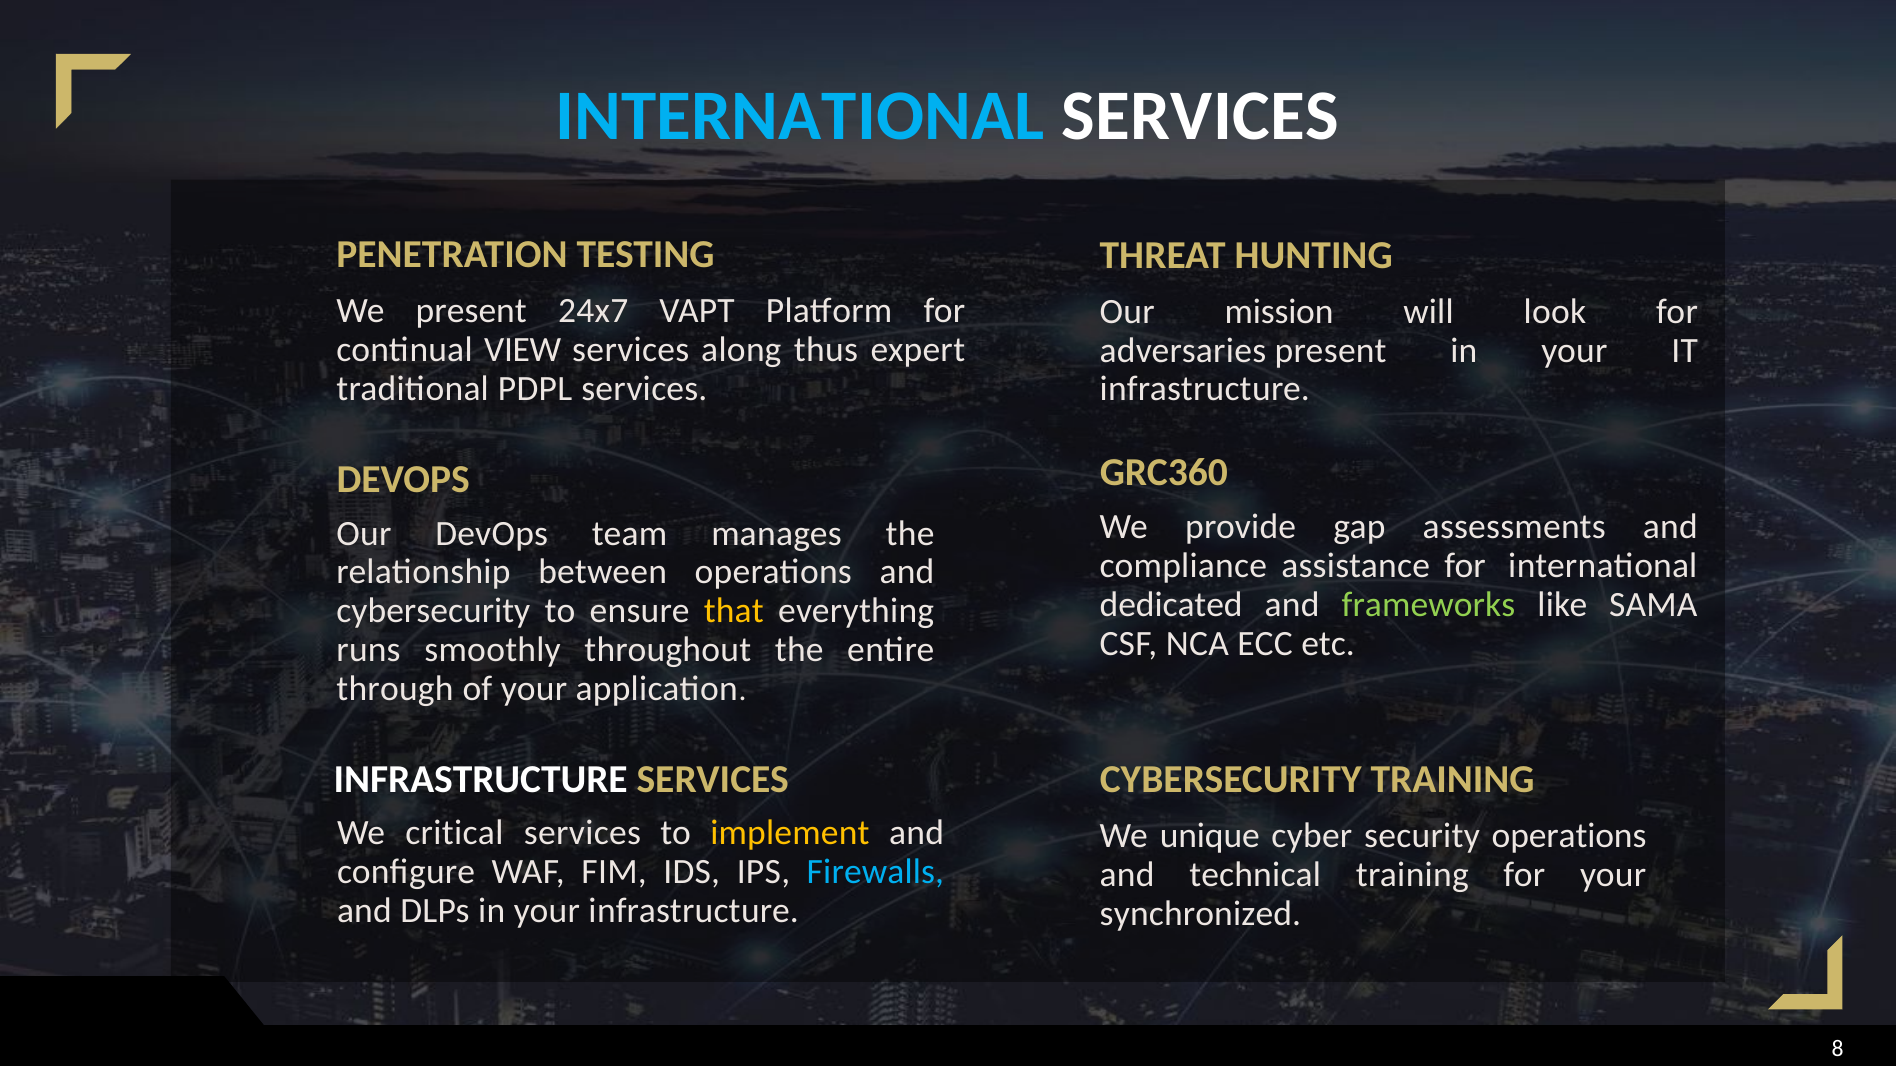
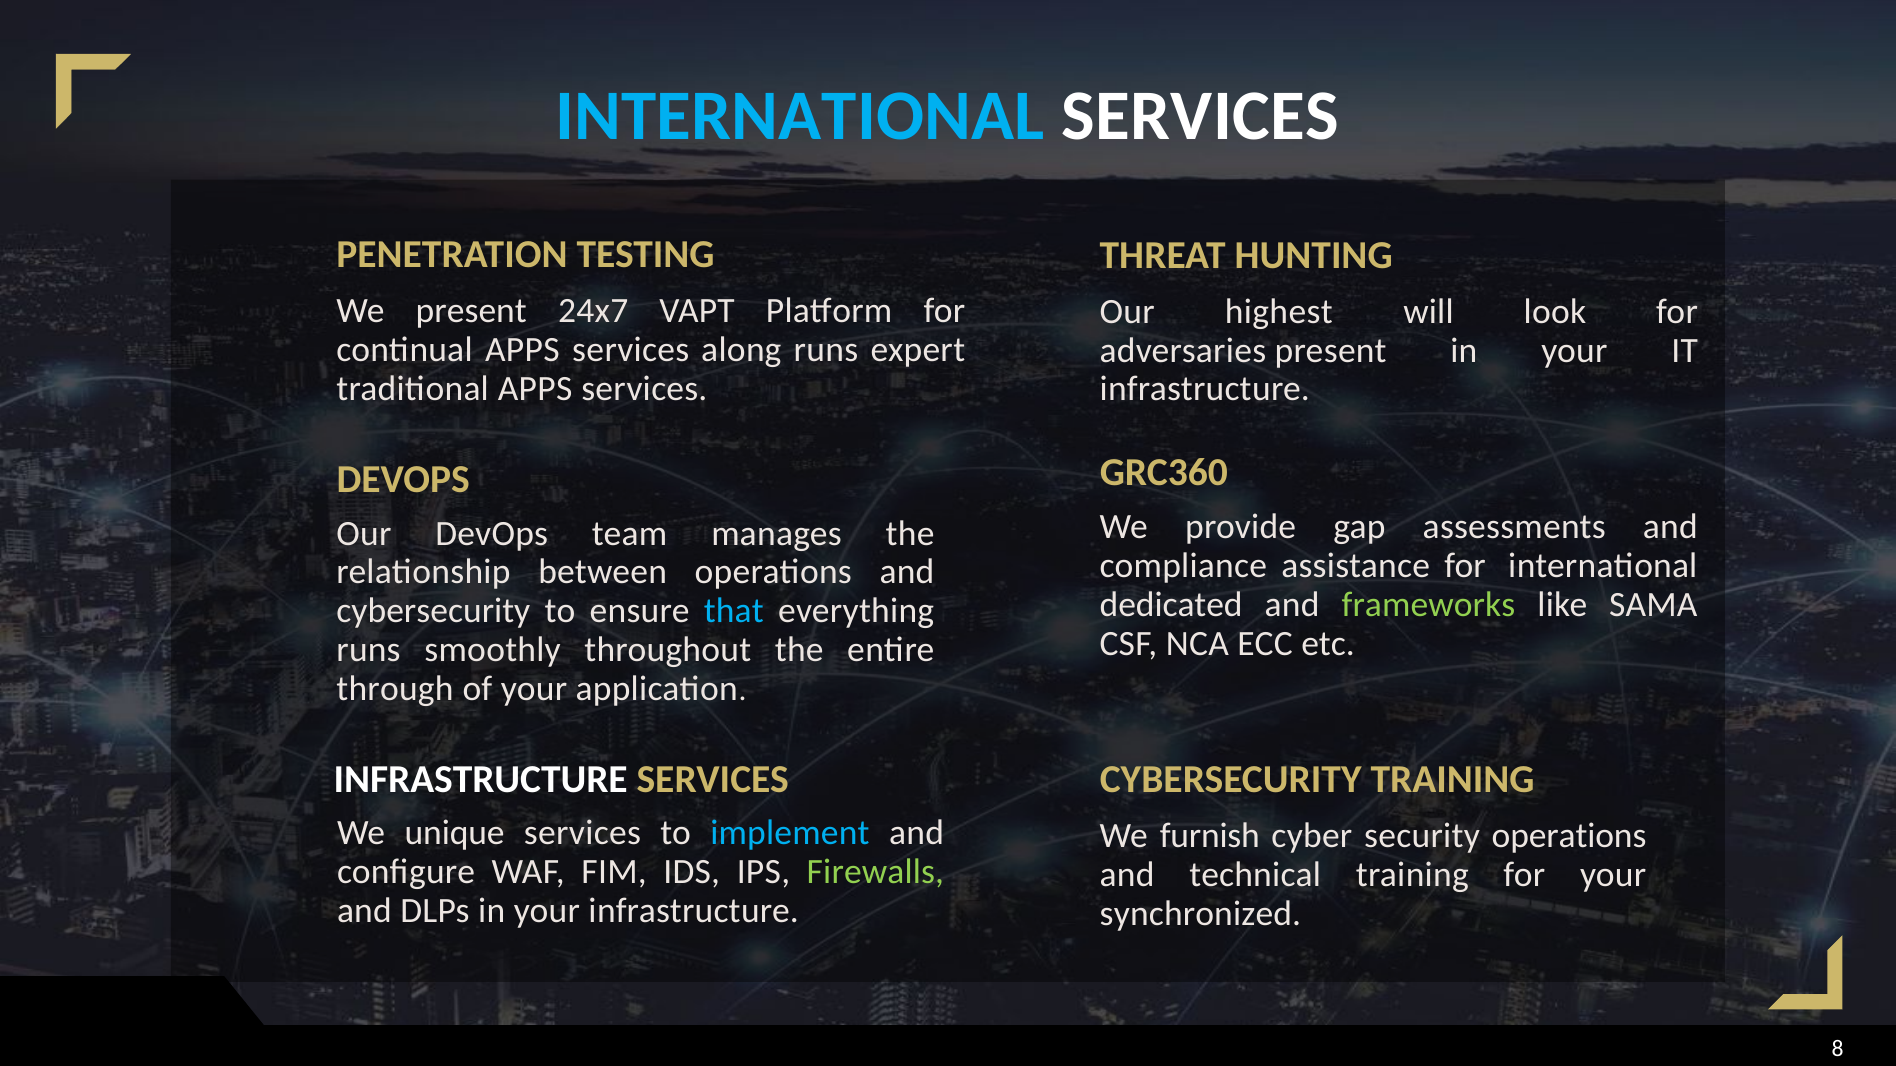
mission: mission -> highest (1279, 312)
continual VIEW: VIEW -> APPS (522, 350)
along thus: thus -> runs (826, 350)
traditional PDPL: PDPL -> APPS (535, 389)
that colour: yellow -> light blue (734, 611)
critical: critical -> unique (455, 833)
implement colour: yellow -> light blue (790, 833)
unique: unique -> furnish (1210, 836)
Firewalls colour: light blue -> light green (875, 872)
